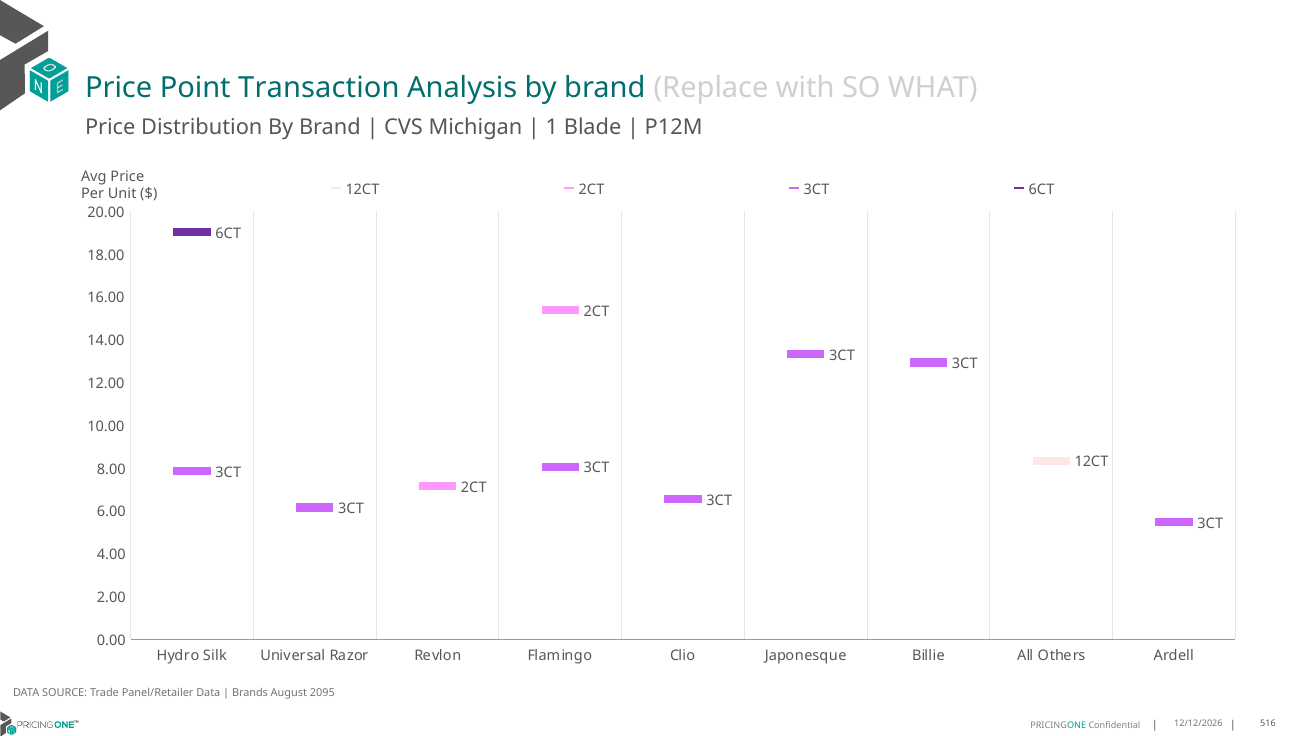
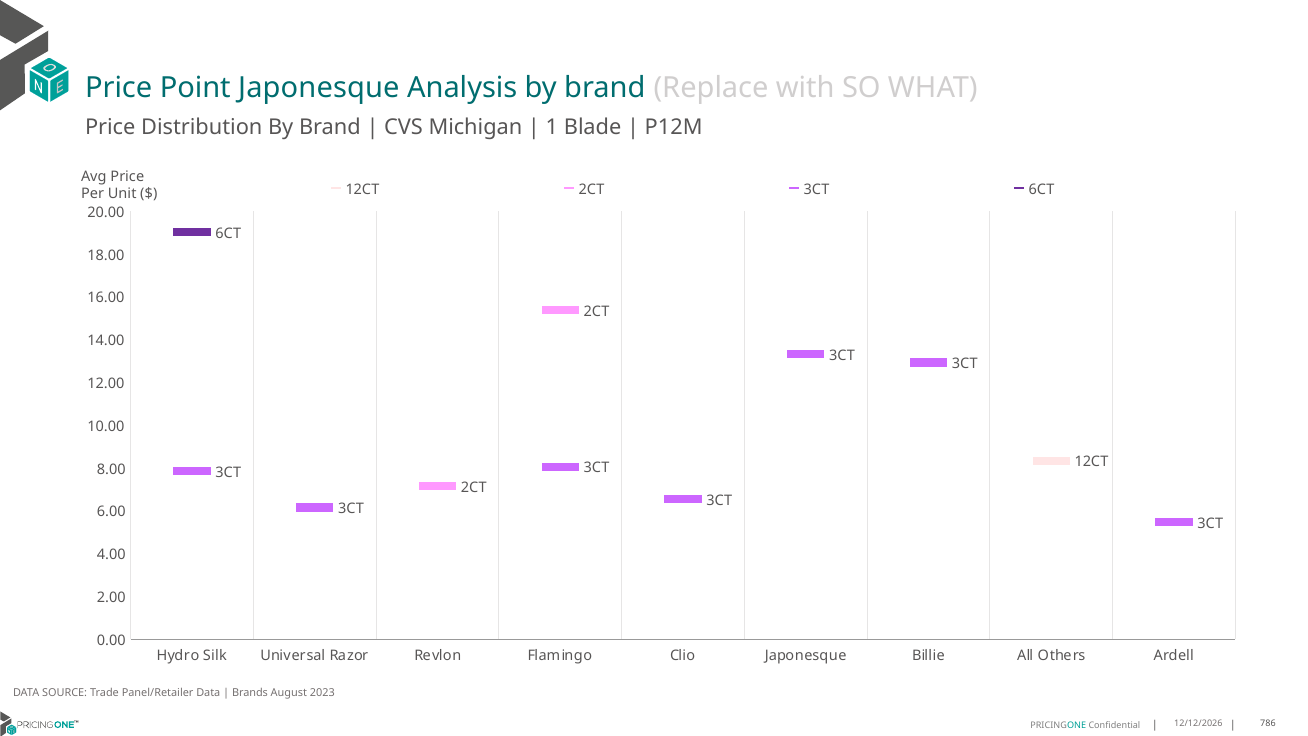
Point Transaction: Transaction -> Japonesque (319, 88)
2095: 2095 -> 2023 (322, 693)
516: 516 -> 786 (1268, 723)
